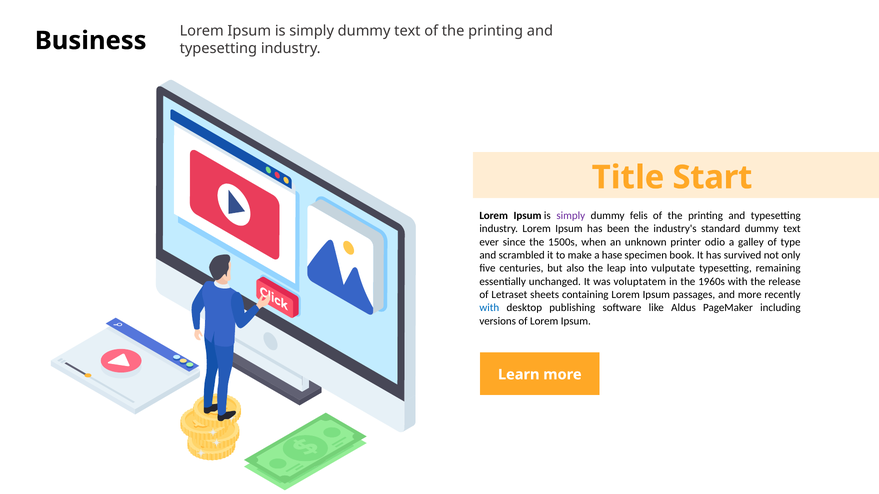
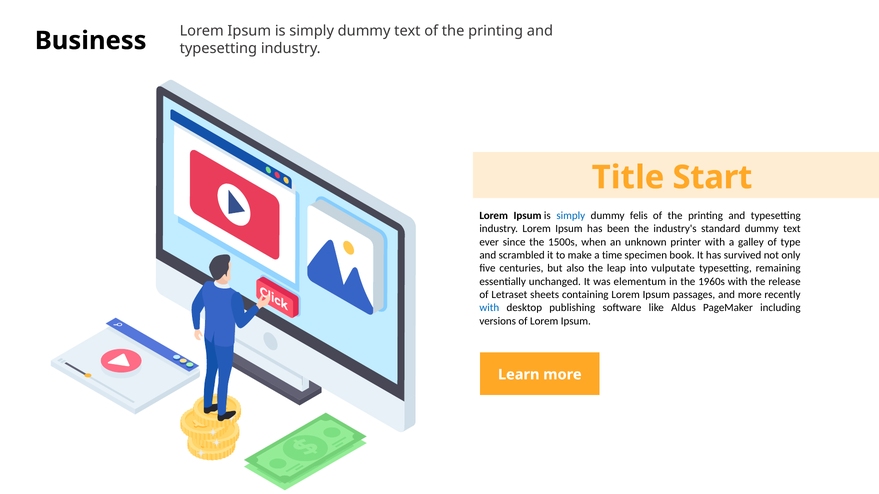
simply colour: purple -> blue (571, 216)
printer odio: odio -> with (715, 242)
hase: hase -> time (612, 255)
voluptatem: voluptatem -> elementum (640, 282)
